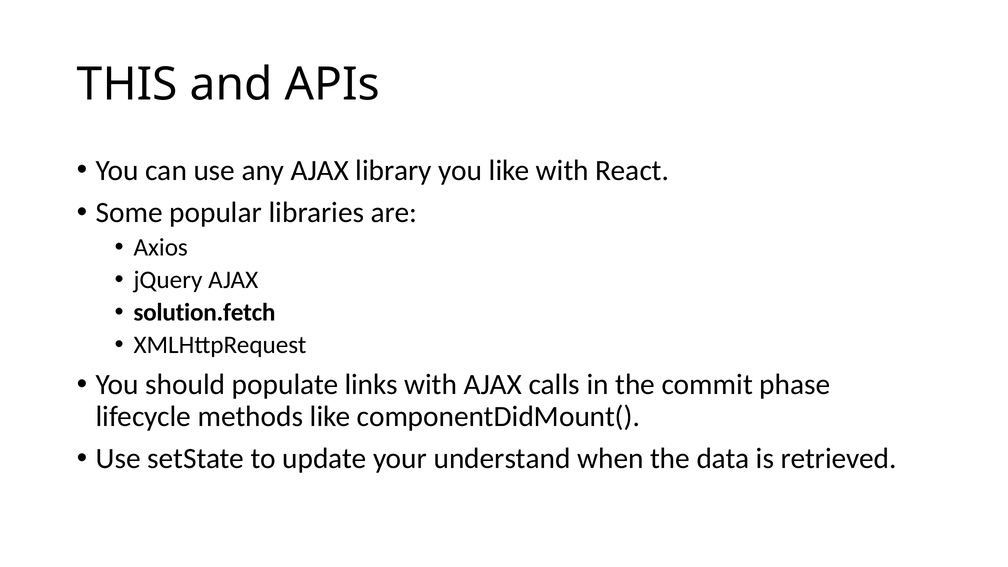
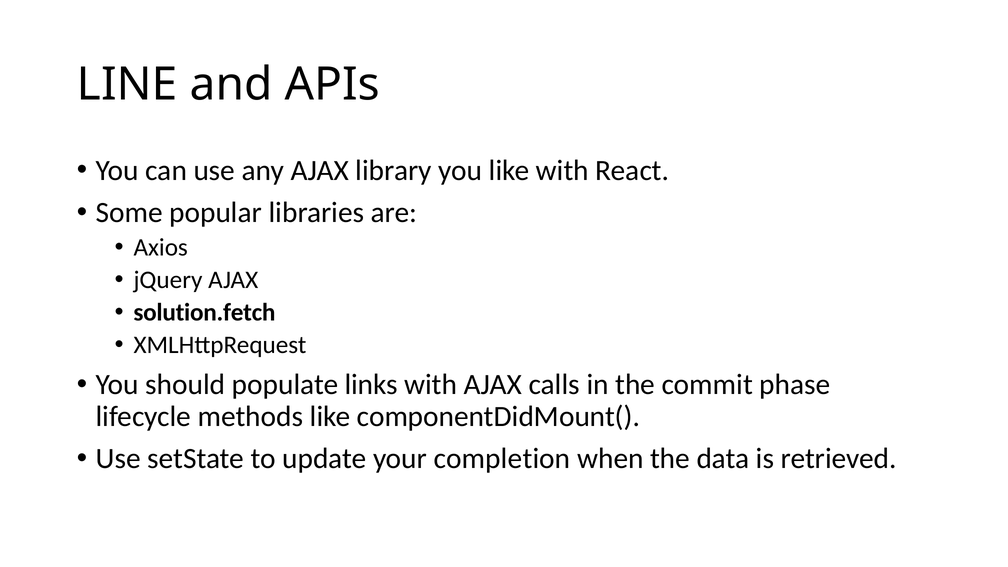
THIS: THIS -> LINE (127, 85)
understand: understand -> completion (502, 459)
